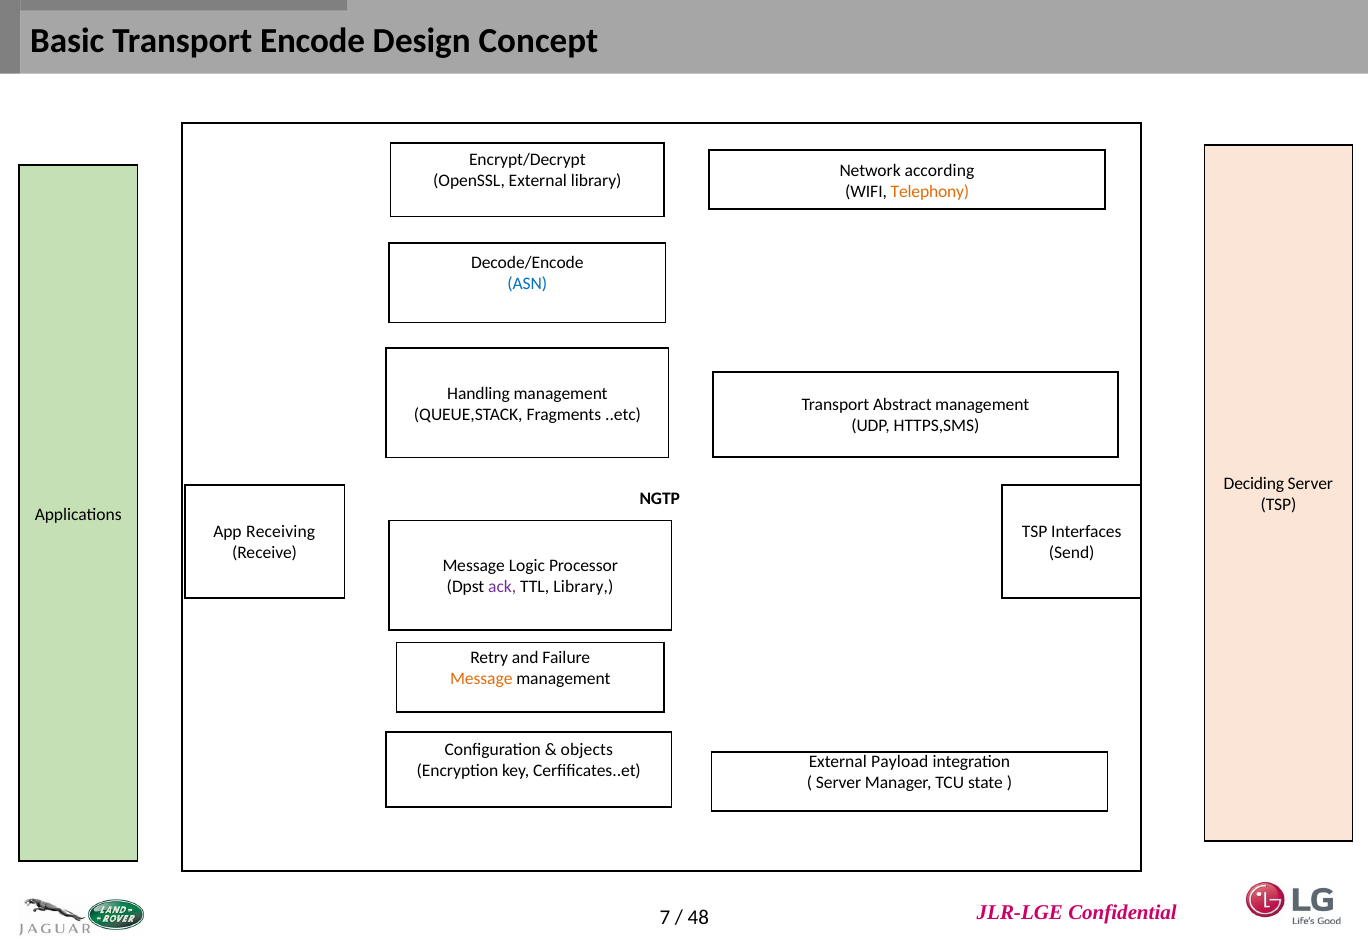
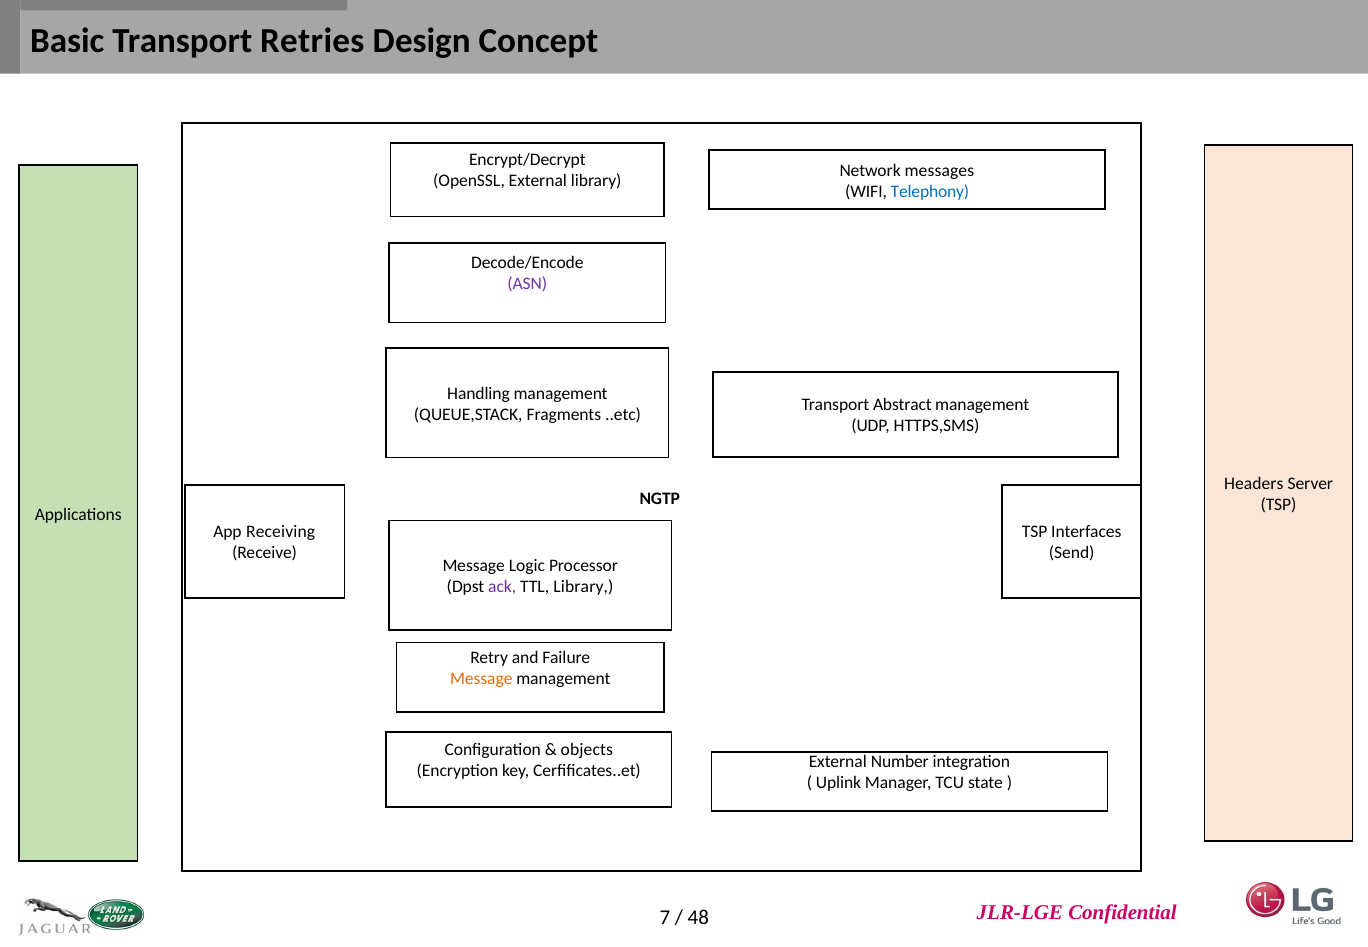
Encode: Encode -> Retries (312, 41)
according: according -> messages (939, 170)
Telephony colour: orange -> blue (930, 191)
ASN colour: blue -> purple (527, 284)
Deciding: Deciding -> Headers (1254, 484)
Payload: Payload -> Number (900, 762)
Server: Server -> Uplink (839, 783)
